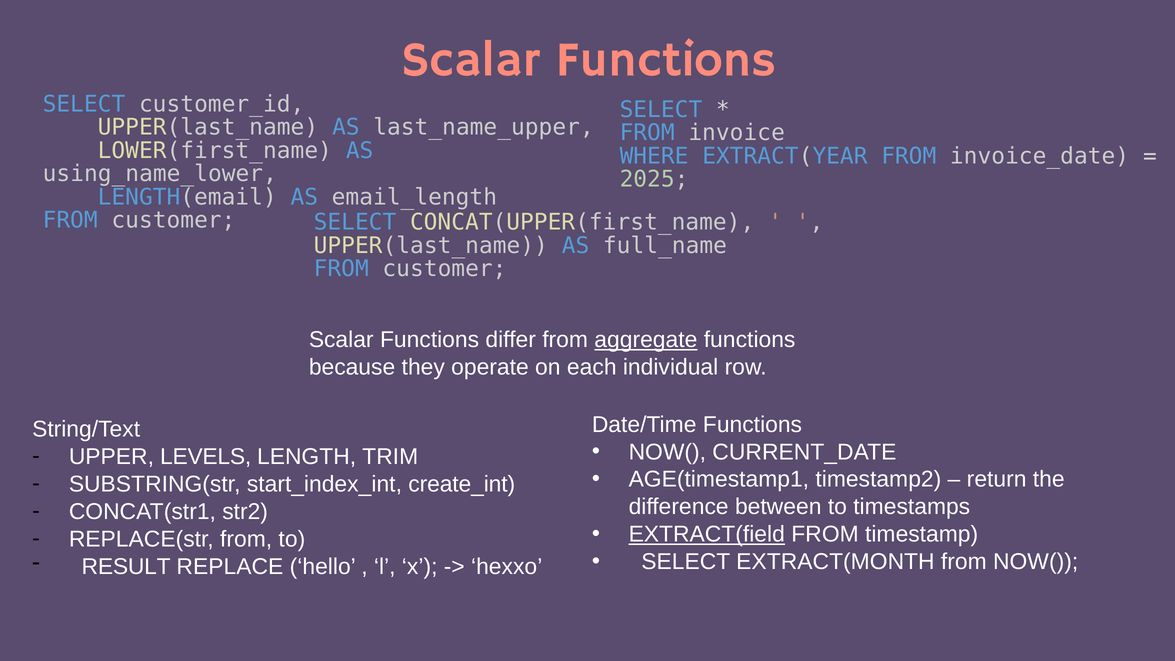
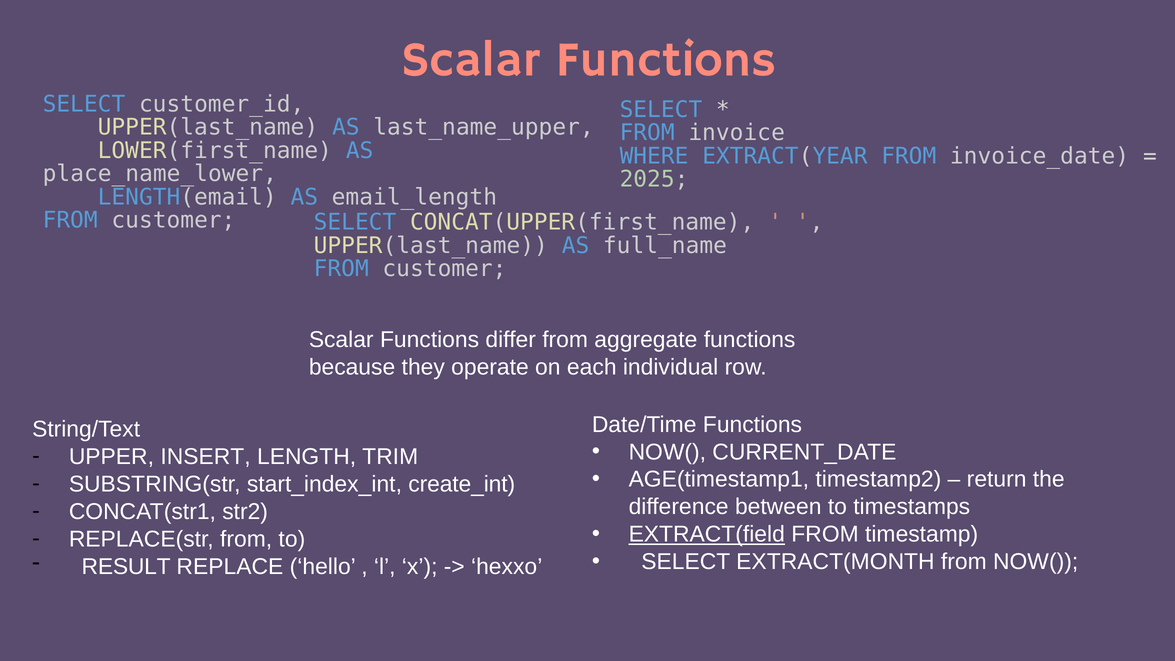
using_name_lower: using_name_lower -> place_name_lower (160, 174)
aggregate underline: present -> none (646, 340)
LEVELS: LEVELS -> INSERT (206, 457)
